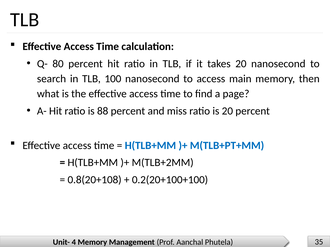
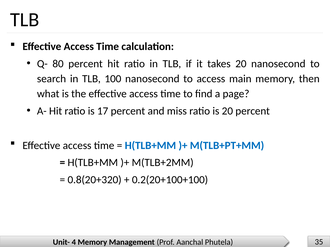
88: 88 -> 17 (103, 111)
0.8(20+108: 0.8(20+108 -> 0.8(20+320 (95, 180)
